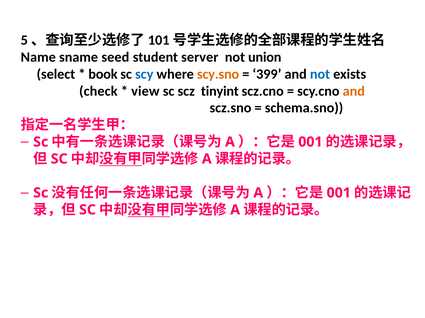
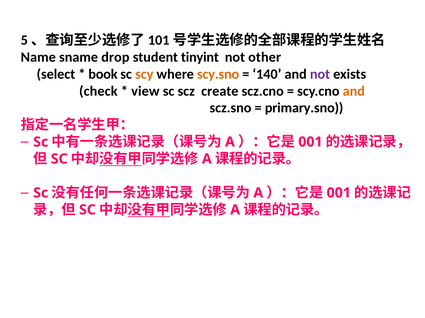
seed: seed -> drop (115, 57)
server: server -> tinyint (200, 57)
union: union -> other (265, 57)
scy colour: blue -> orange (144, 74)
399: 399 -> 140 (267, 74)
not colour: blue -> purple (320, 74)
tinyint: tinyint -> create (220, 91)
schema.sno: schema.sno -> primary.sno (304, 108)
